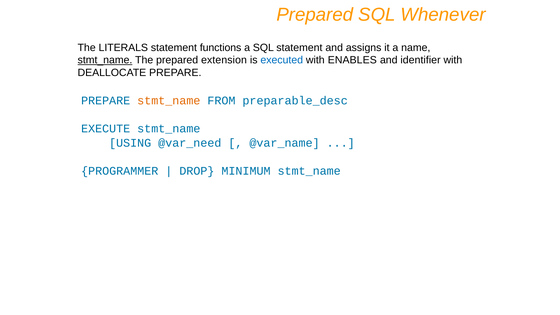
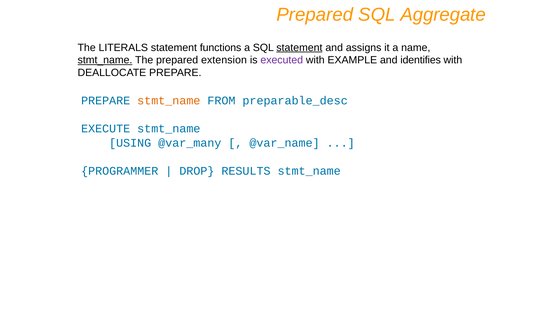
Whenever: Whenever -> Aggregate (443, 15)
statement underline: none -> present (299, 48)
executed colour: blue -> purple (282, 60)
ENABLES: ENABLES -> EXAMPLE (352, 60)
identifier: identifier -> identifies (421, 60)
@var_need: @var_need -> @var_many (190, 143)
MINIMUM: MINIMUM -> RESULTS (246, 171)
